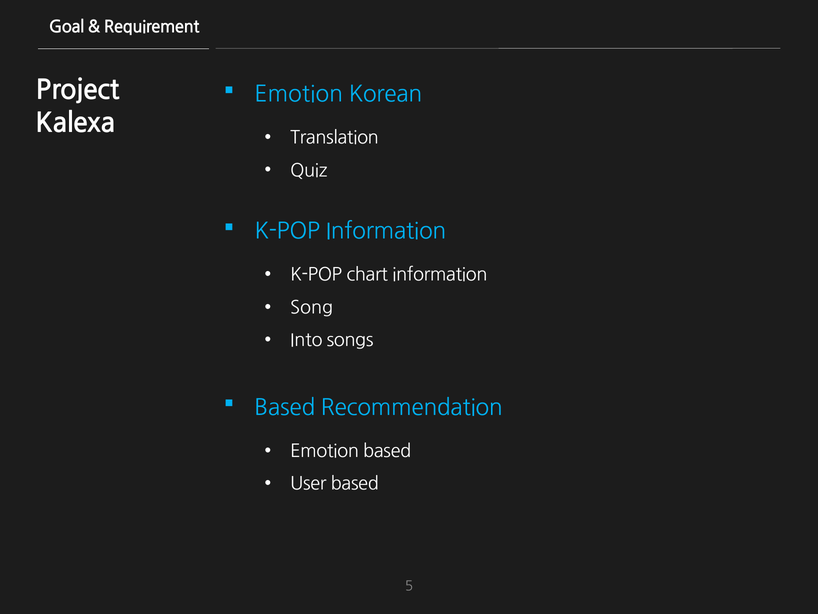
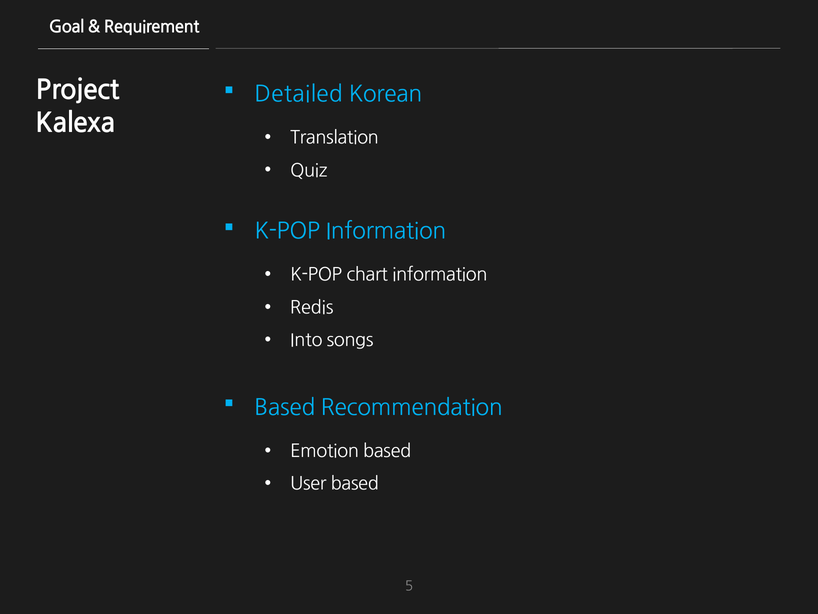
Emotion: Emotion -> Detailed (299, 94)
Song: Song -> Redis (312, 307)
